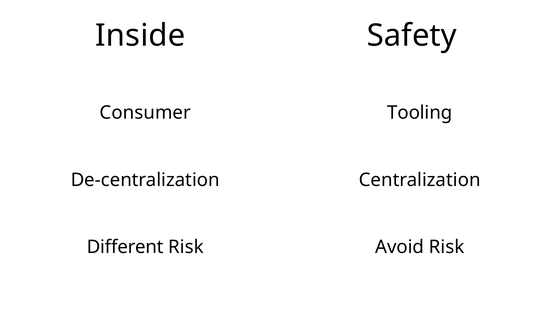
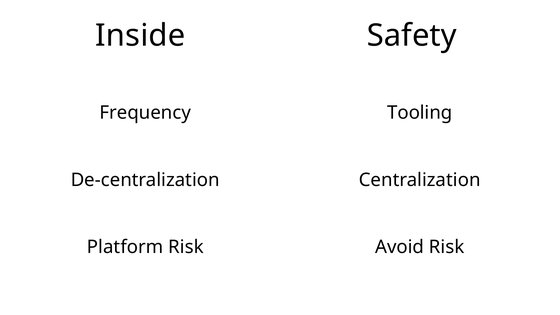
Consumer: Consumer -> Frequency (145, 113)
Different: Different -> Platform (125, 247)
